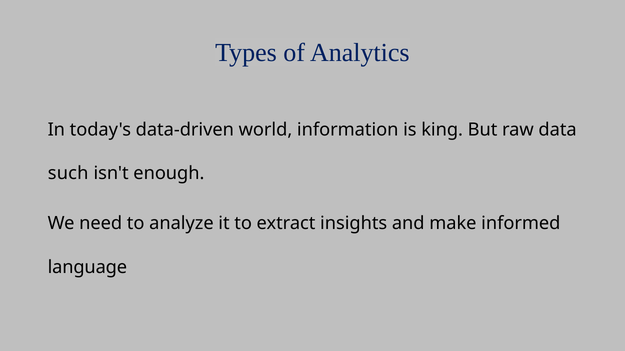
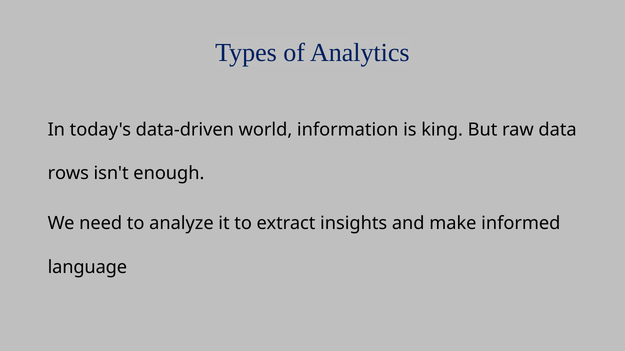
such: such -> rows (68, 174)
